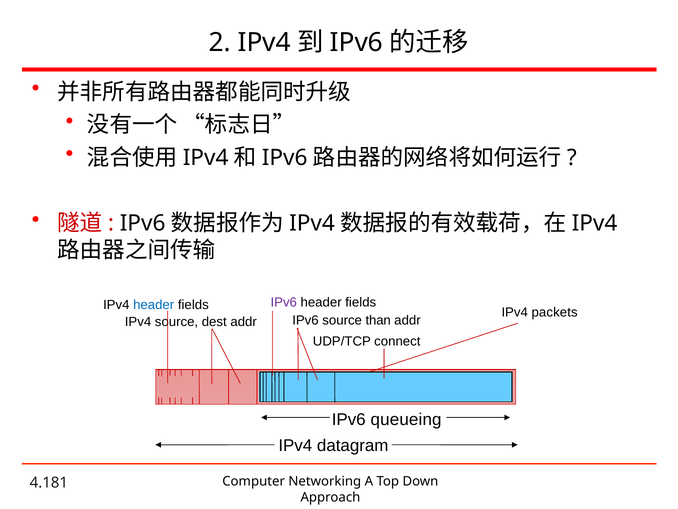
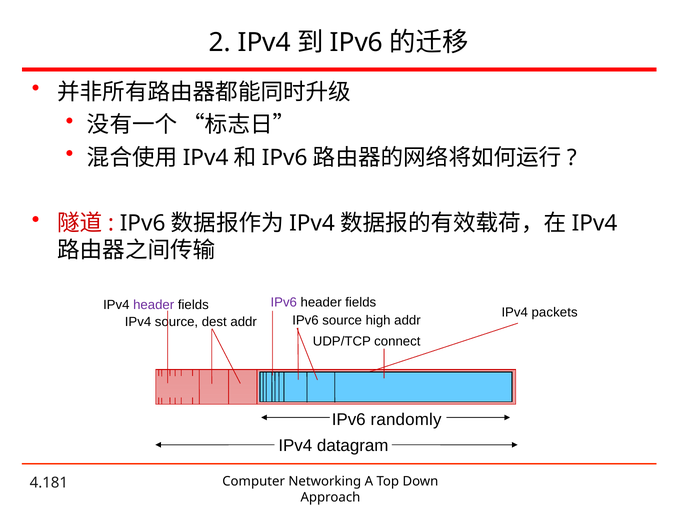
header colour: blue -> purple (154, 305)
than: than -> high (378, 320)
queueing: queueing -> randomly (406, 419)
